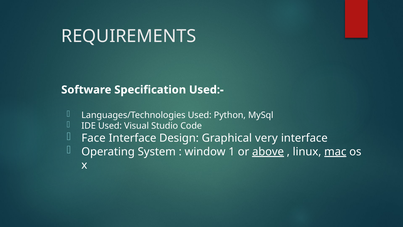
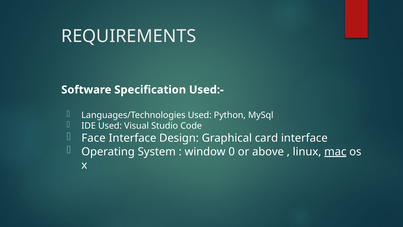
very: very -> card (266, 138)
1: 1 -> 0 (232, 151)
above underline: present -> none (268, 151)
